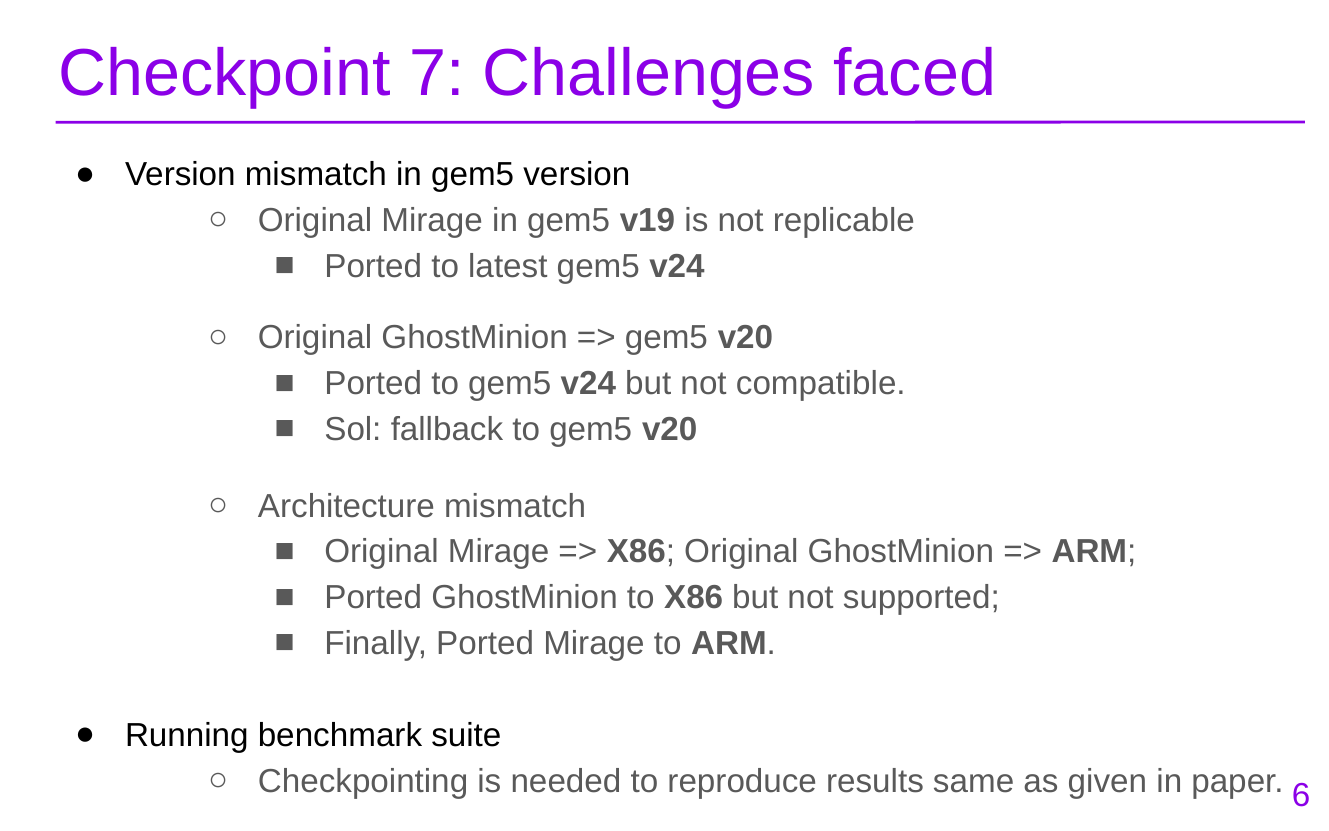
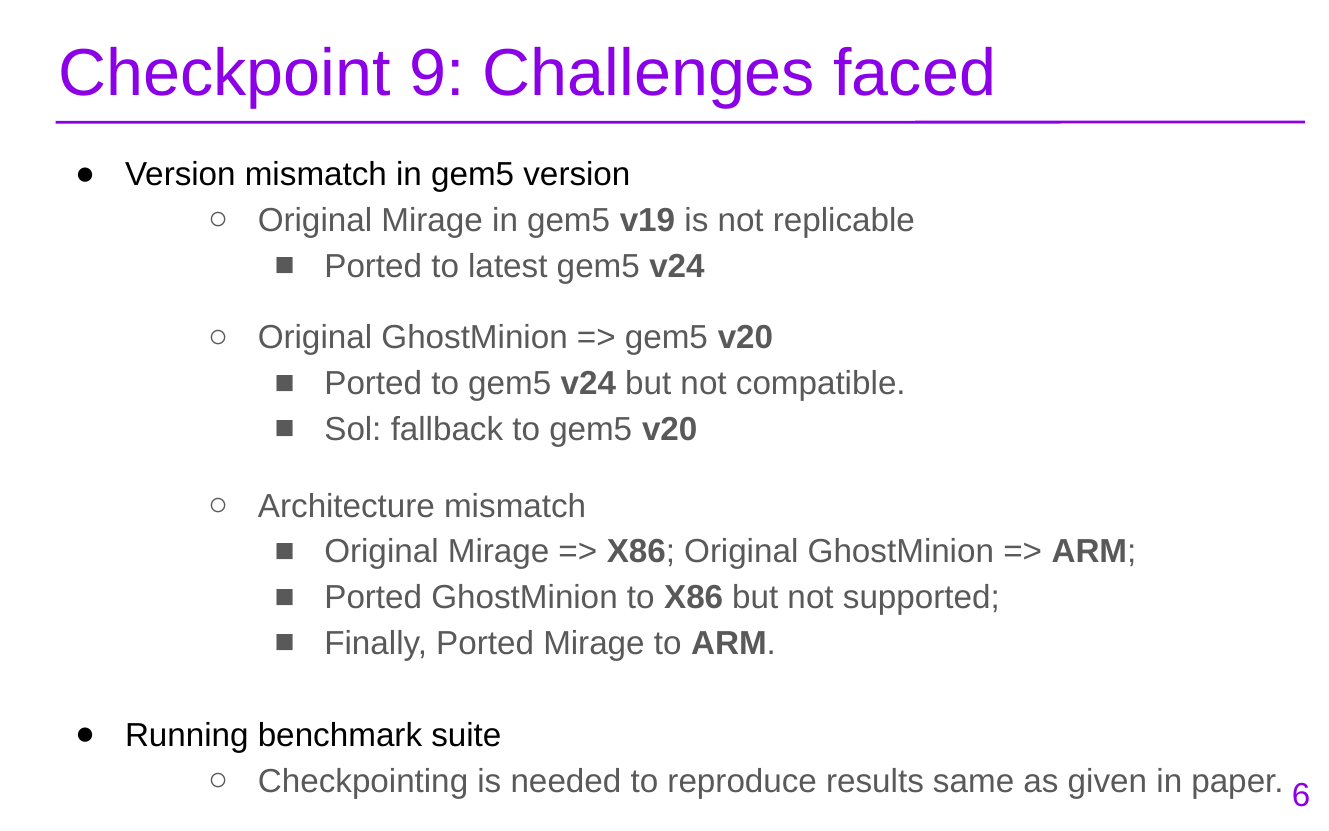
7: 7 -> 9 (437, 73)
